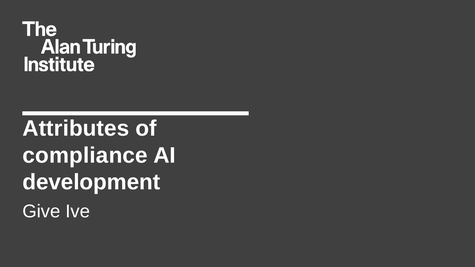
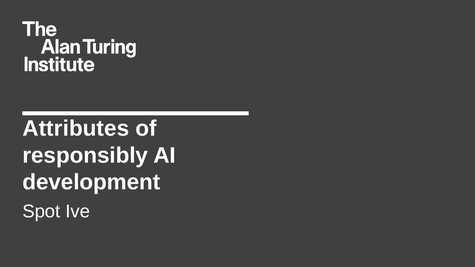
compliance: compliance -> responsibly (85, 155)
Give: Give -> Spot (41, 212)
